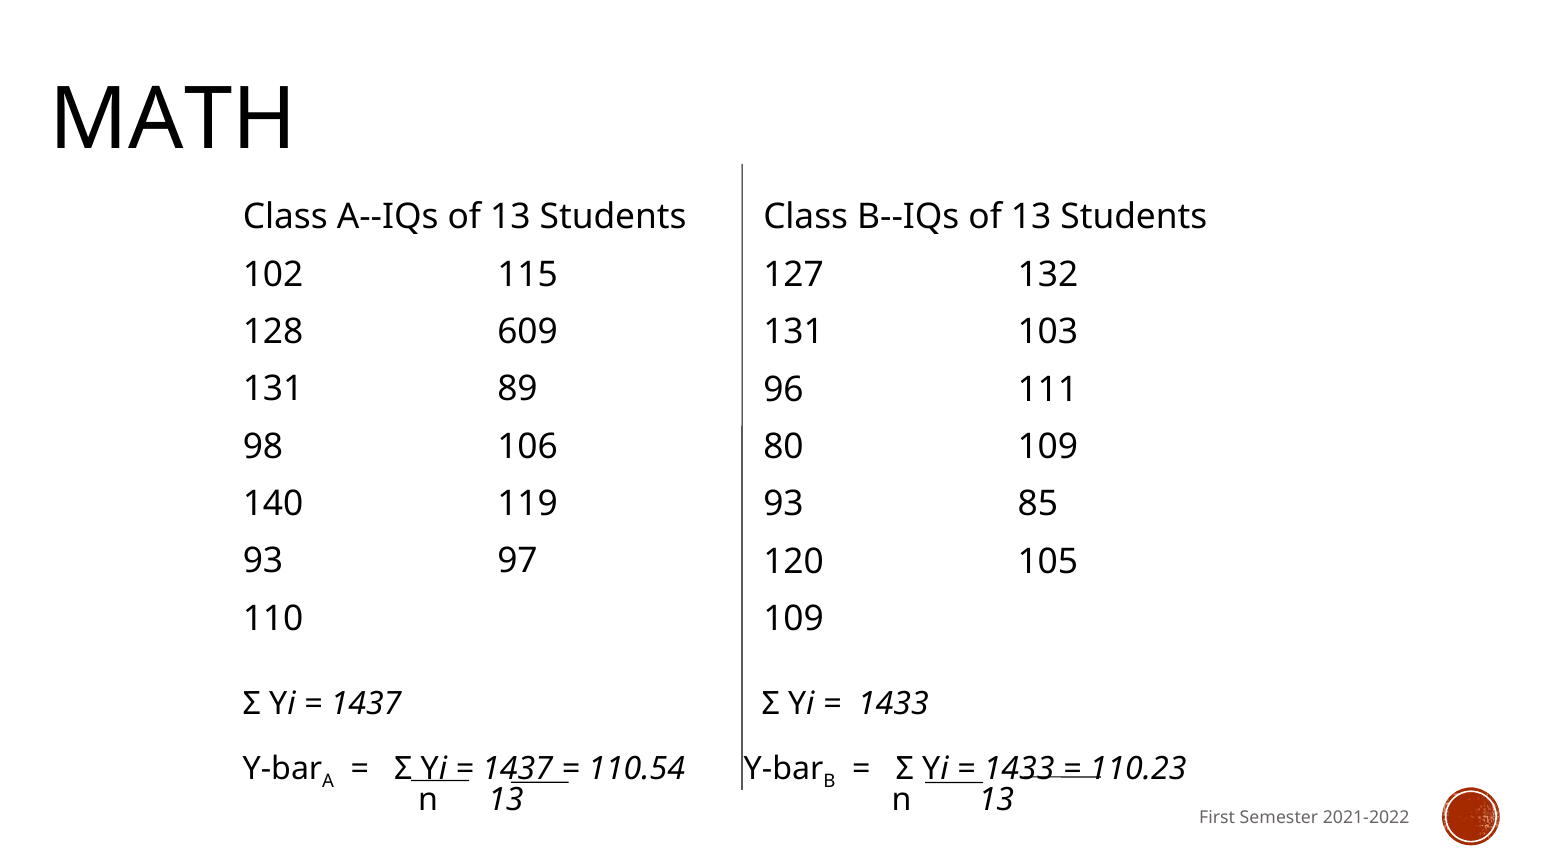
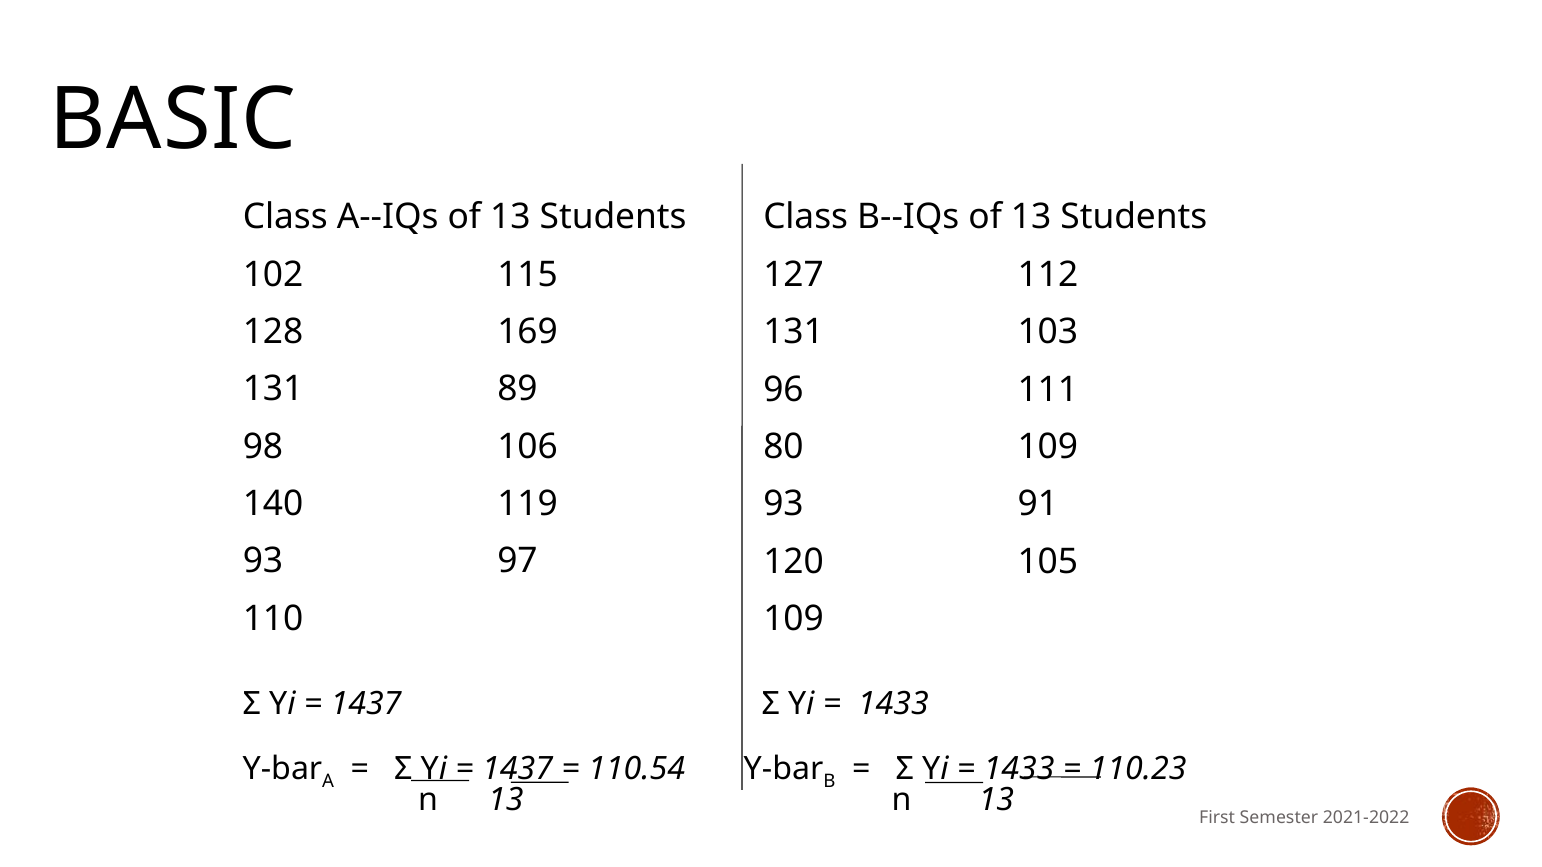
MATH: MATH -> BASIC (173, 120)
132: 132 -> 112 (1048, 275)
609: 609 -> 169 (528, 332)
85: 85 -> 91 (1038, 504)
